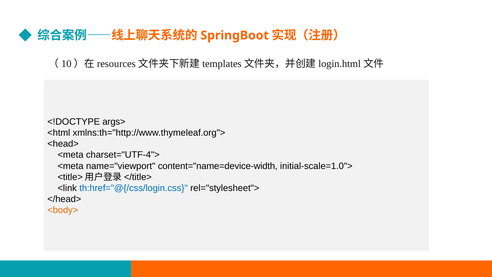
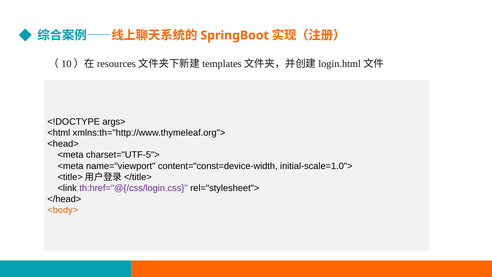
charset="UTF-4">: charset="UTF-4"> -> charset="UTF-5"> (123, 155)
content="name=device-width: content="name=device-width -> content="const=device-width (218, 166)
th:href="@{/css/login.css colour: blue -> purple (134, 188)
